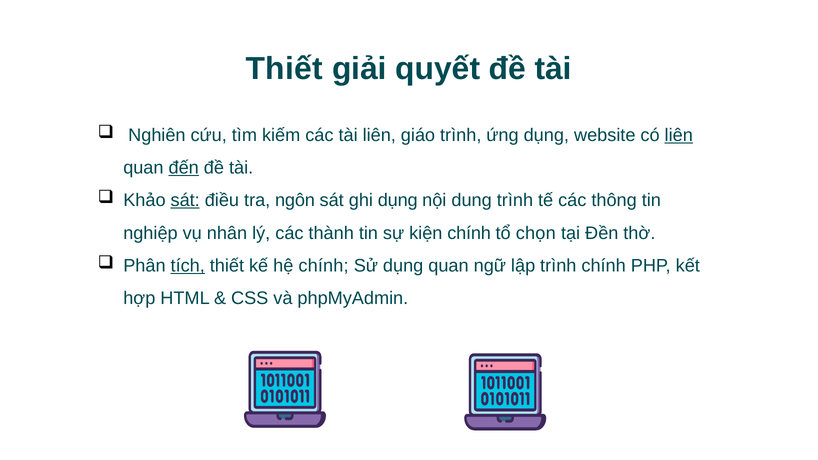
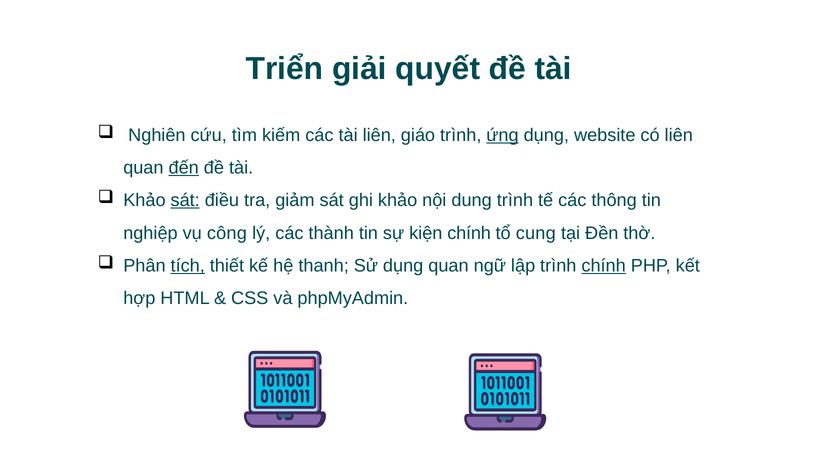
Thiết: Thiết -> Triển (285, 69)
ứng underline: none -> present (502, 135)
liên underline: present -> none (679, 135)
ngôn: ngôn -> giảm (295, 200)
ghi dụng: dụng -> khảo (398, 200)
nhân: nhân -> công (227, 233)
chọn: chọn -> cung (536, 233)
hệ chính: chính -> thanh (324, 266)
chính underline: none -> present (604, 266)
